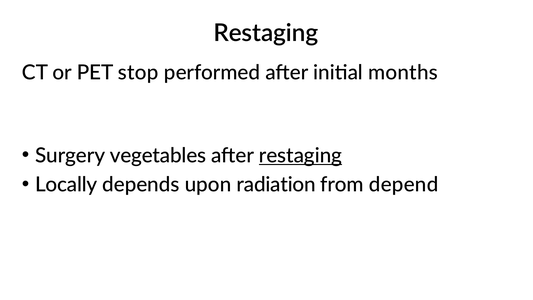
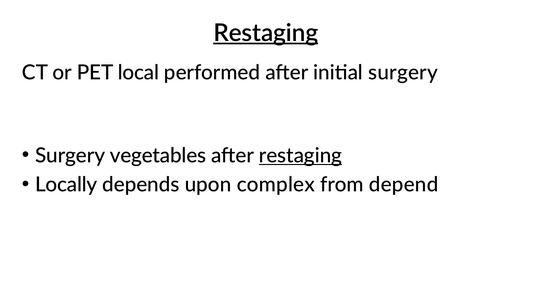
Restaging underline: none -> present (266, 33)
stop: stop -> local (138, 73)
initial months: months -> surgery (403, 73)
radiation: radiation -> complex (276, 185)
